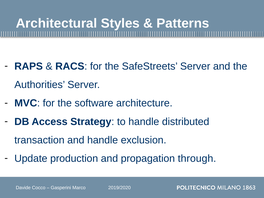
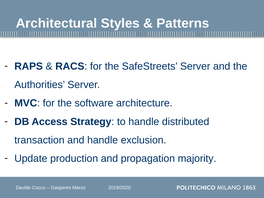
through: through -> majority (197, 159)
